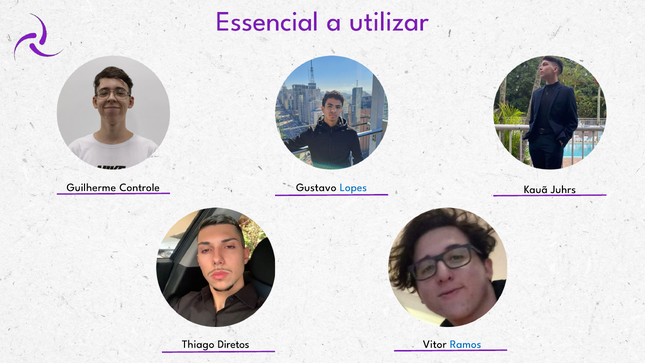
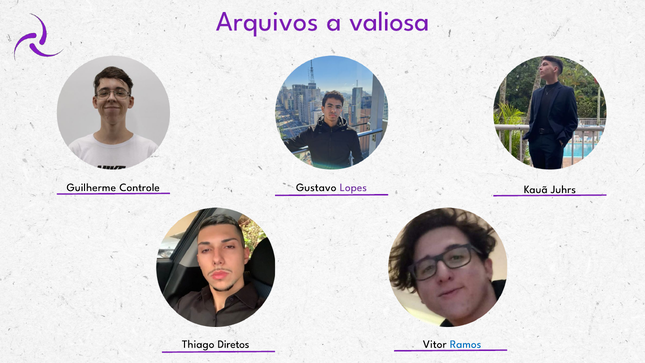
Essencial: Essencial -> Arquivos (267, 21)
utilizar: utilizar -> valiosa (389, 21)
Lopes colour: blue -> purple (353, 187)
